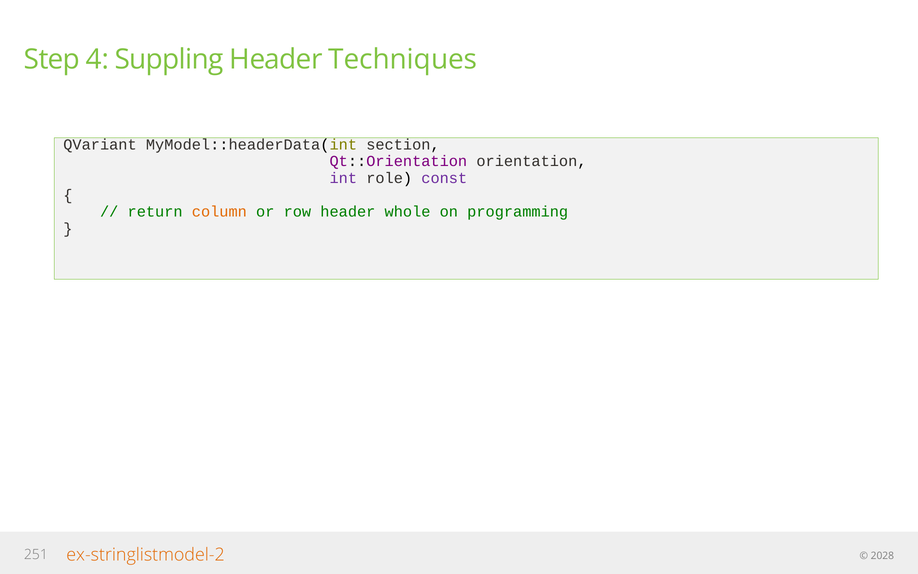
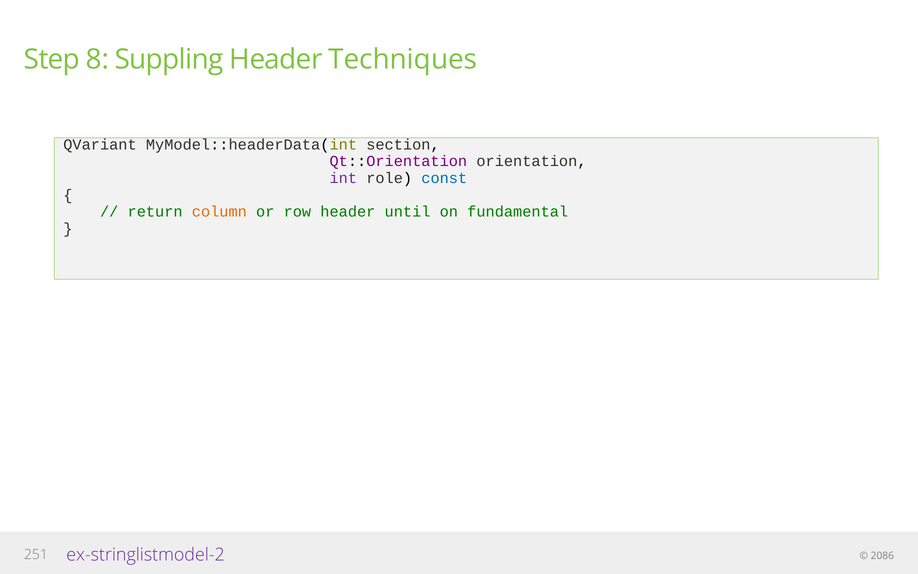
4: 4 -> 8 (97, 60)
const colour: purple -> blue (444, 178)
whole: whole -> until (408, 212)
programming: programming -> fundamental (518, 212)
ex-stringlistmodel-2 colour: orange -> purple (146, 555)
2028: 2028 -> 2086 (882, 555)
